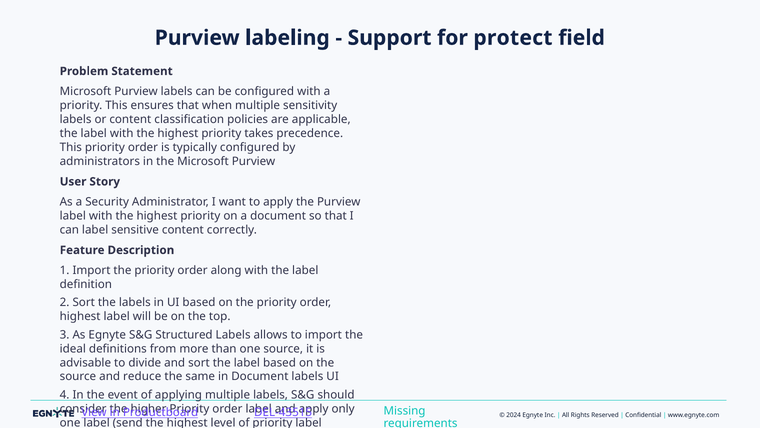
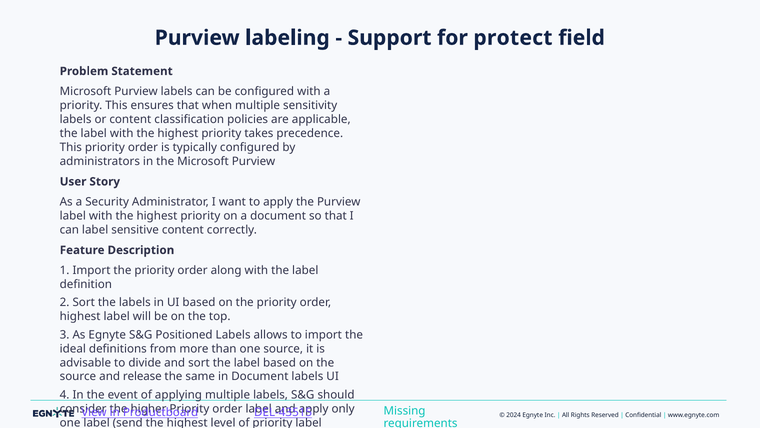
Structured: Structured -> Positioned (184, 334)
reduce: reduce -> release (142, 376)
